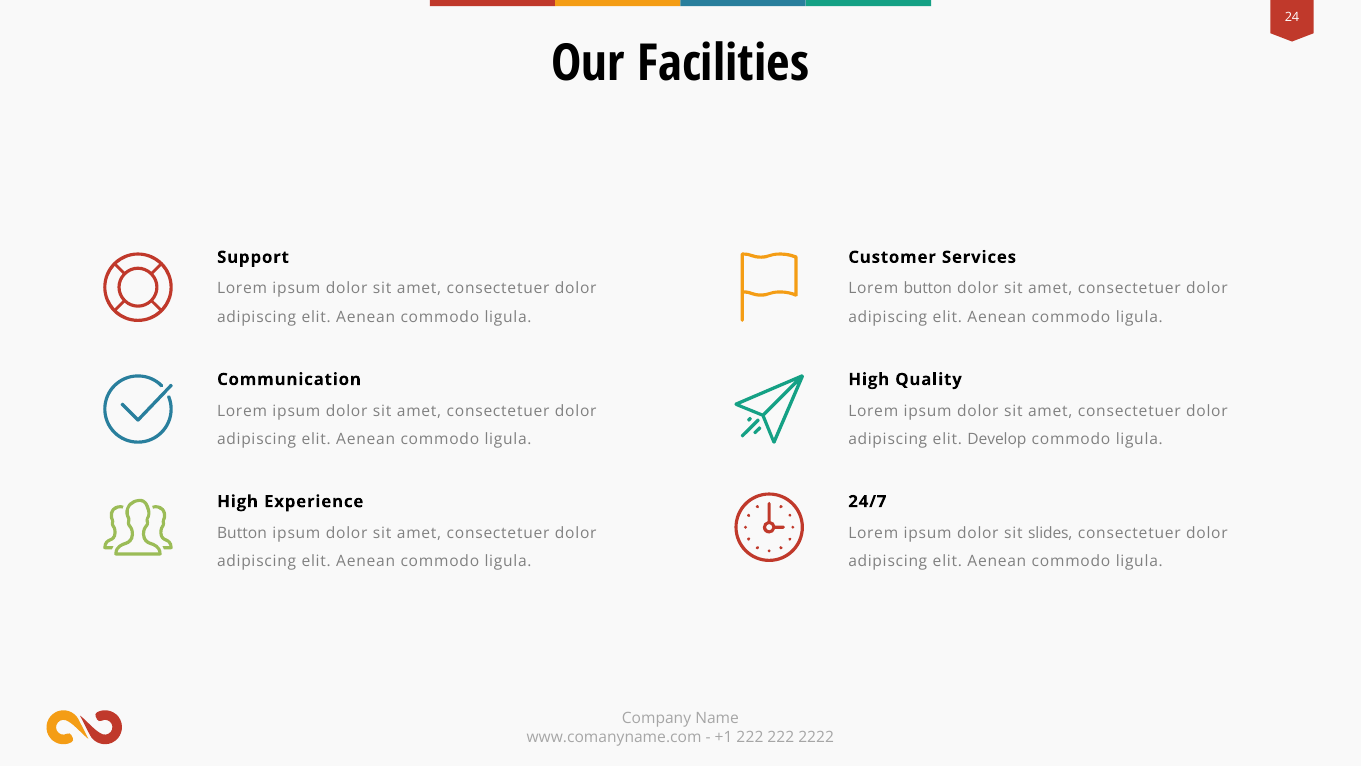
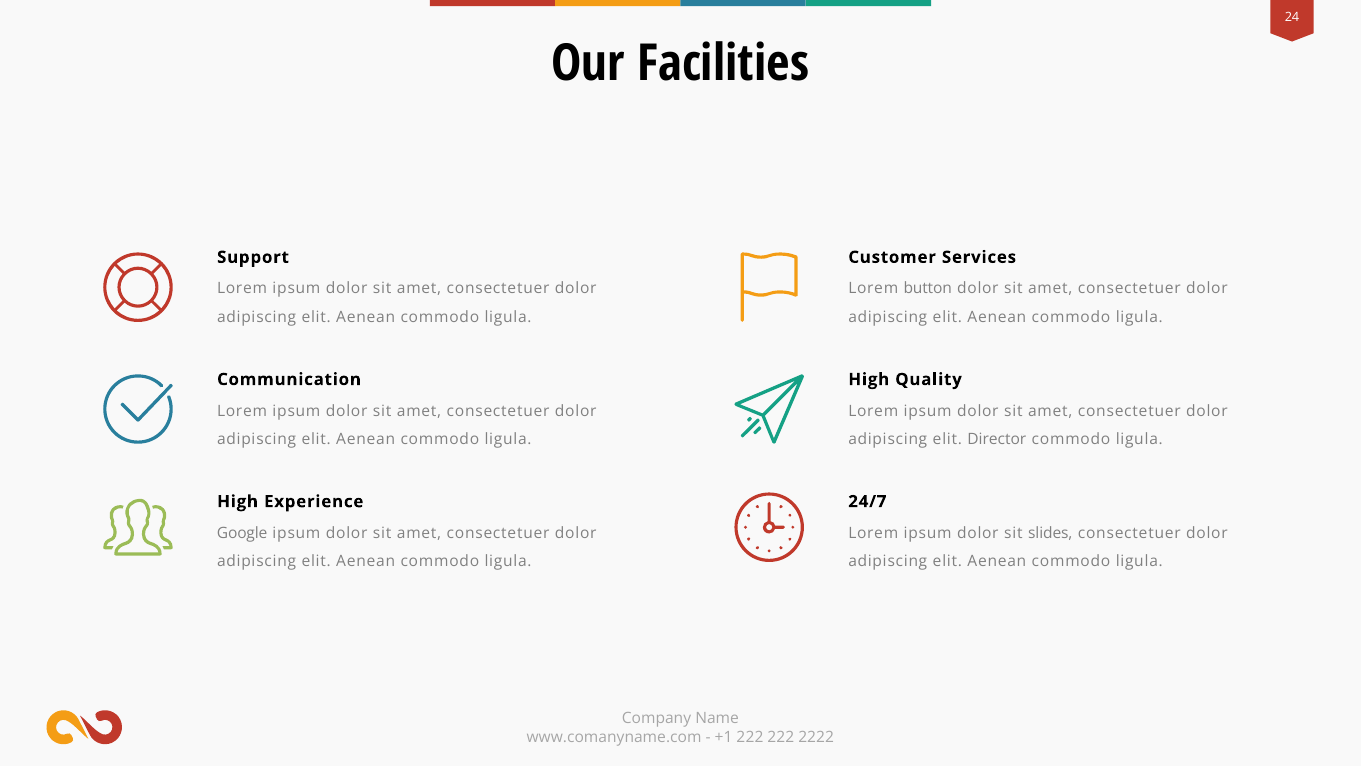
Develop: Develop -> Director (997, 439)
Button: Button -> Google (242, 533)
